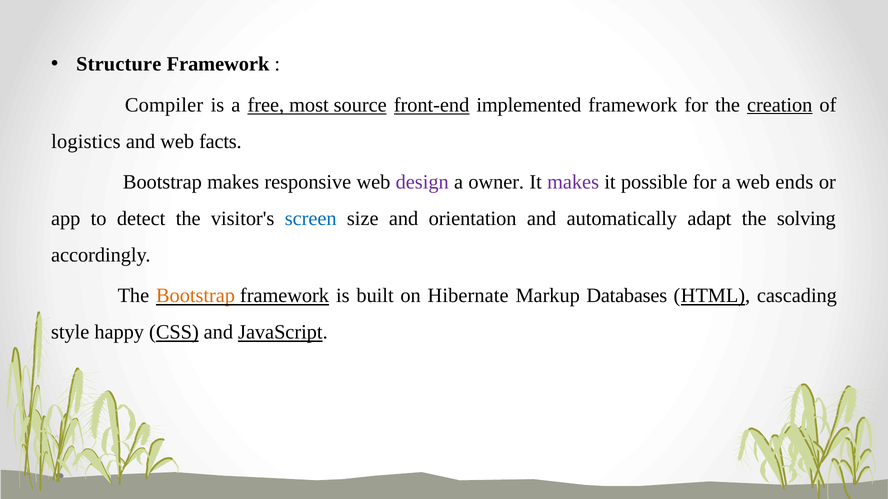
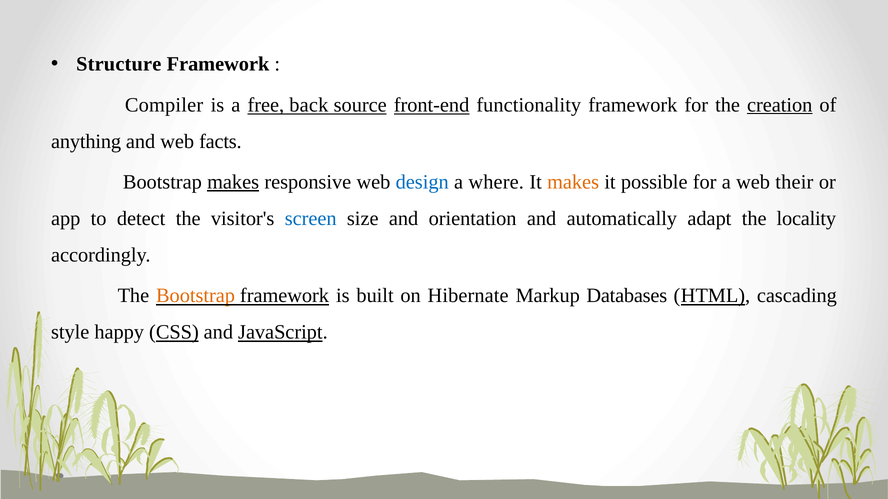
most: most -> back (309, 105)
implemented: implemented -> functionality (529, 105)
logistics: logistics -> anything (86, 142)
makes underline: none -> present (233, 182)
design colour: purple -> blue (422, 182)
owner: owner -> where (496, 182)
makes colour: purple -> orange (573, 182)
ends: ends -> their (794, 182)
solving: solving -> locality (806, 219)
